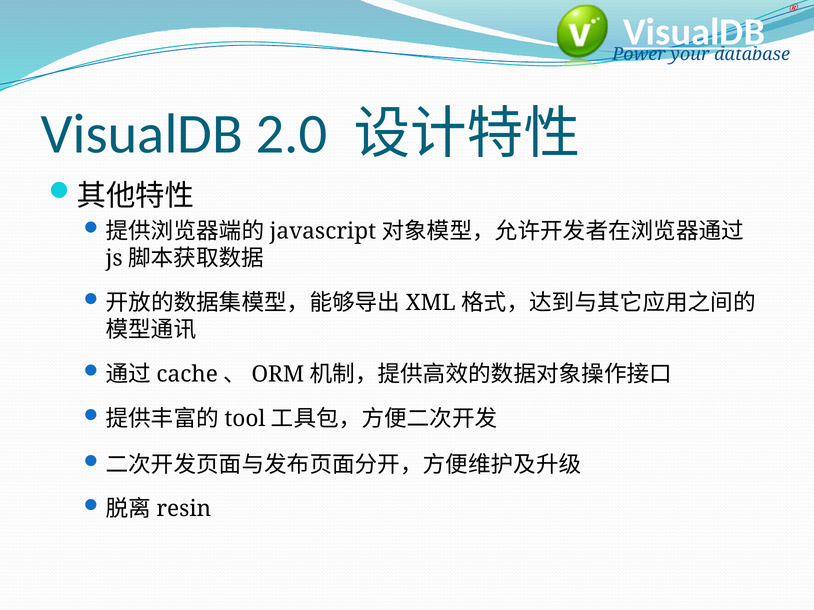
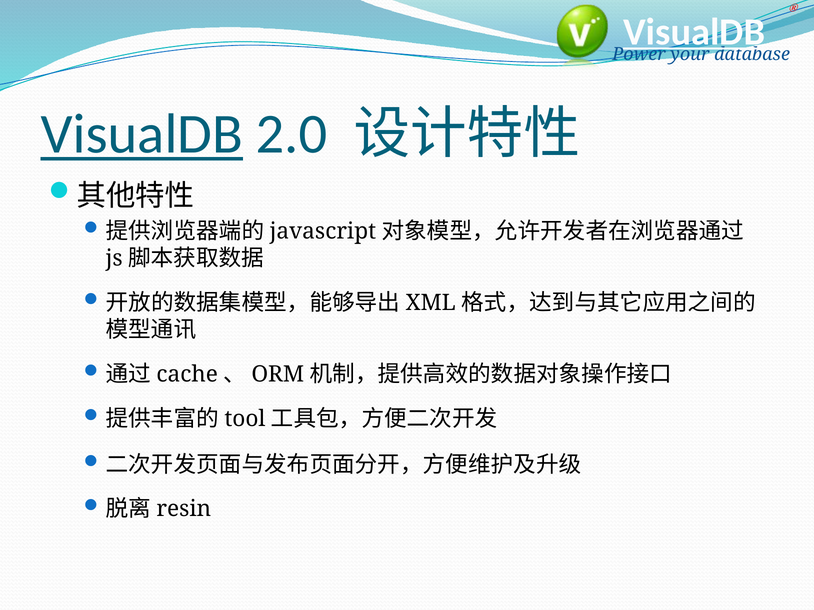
VisualDB underline: none -> present (142, 134)
